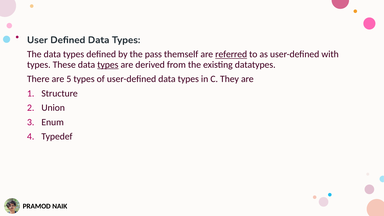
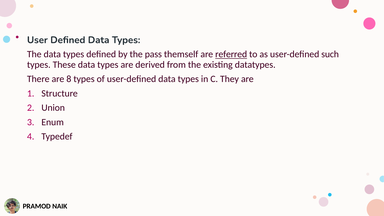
with: with -> such (330, 54)
types underline: present -> none (108, 65)
5: 5 -> 8 (69, 79)
